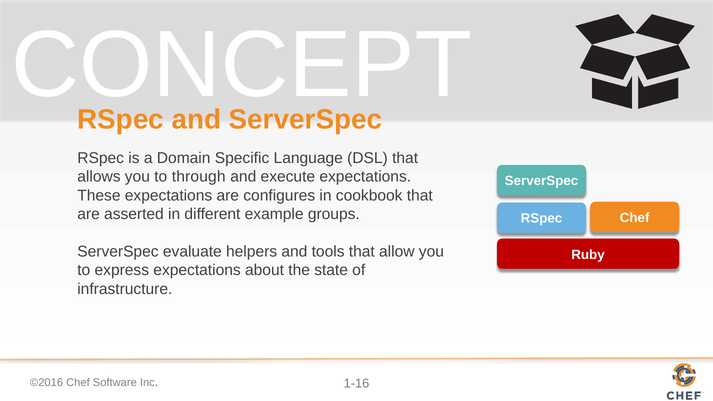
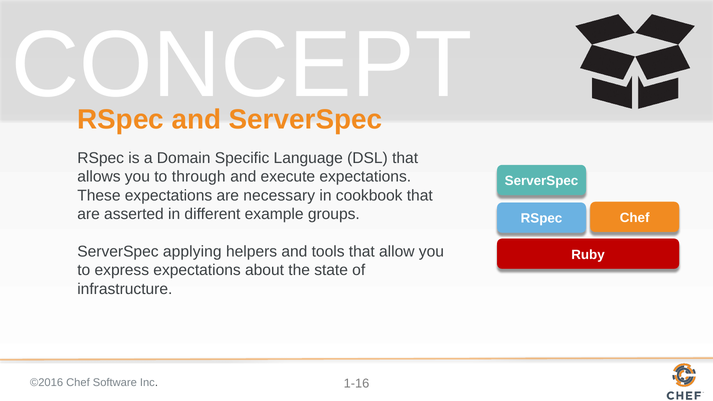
configures: configures -> necessary (279, 195)
evaluate: evaluate -> applying (192, 252)
